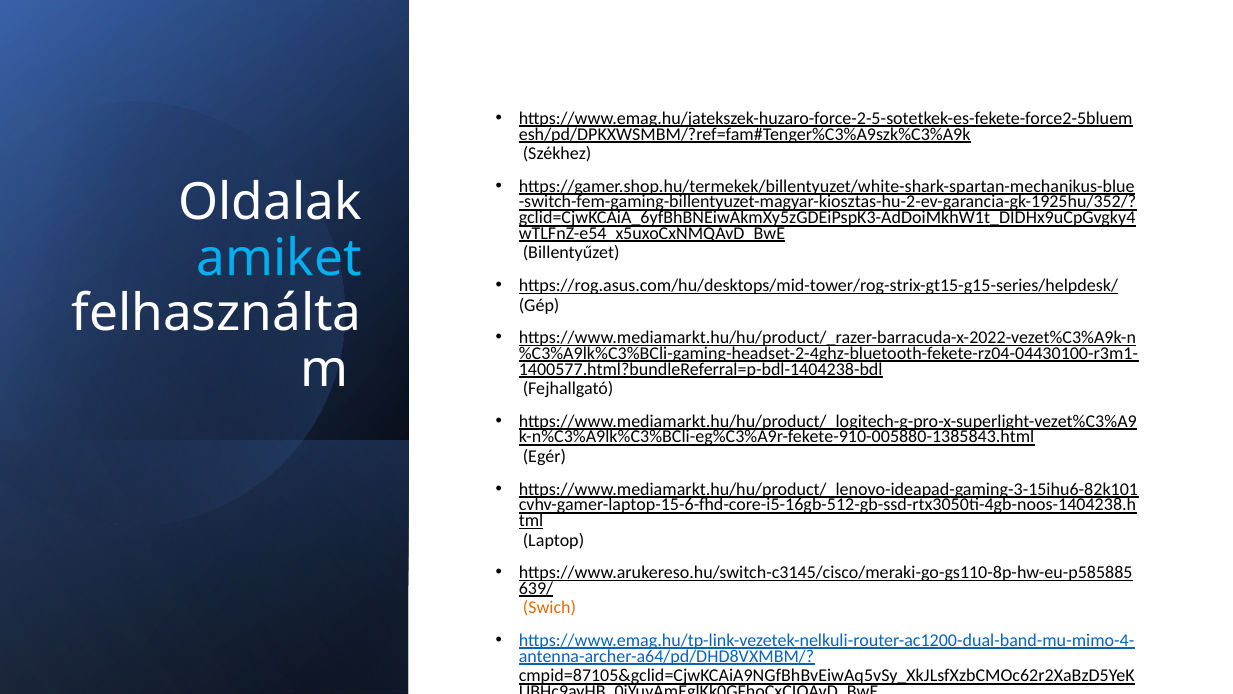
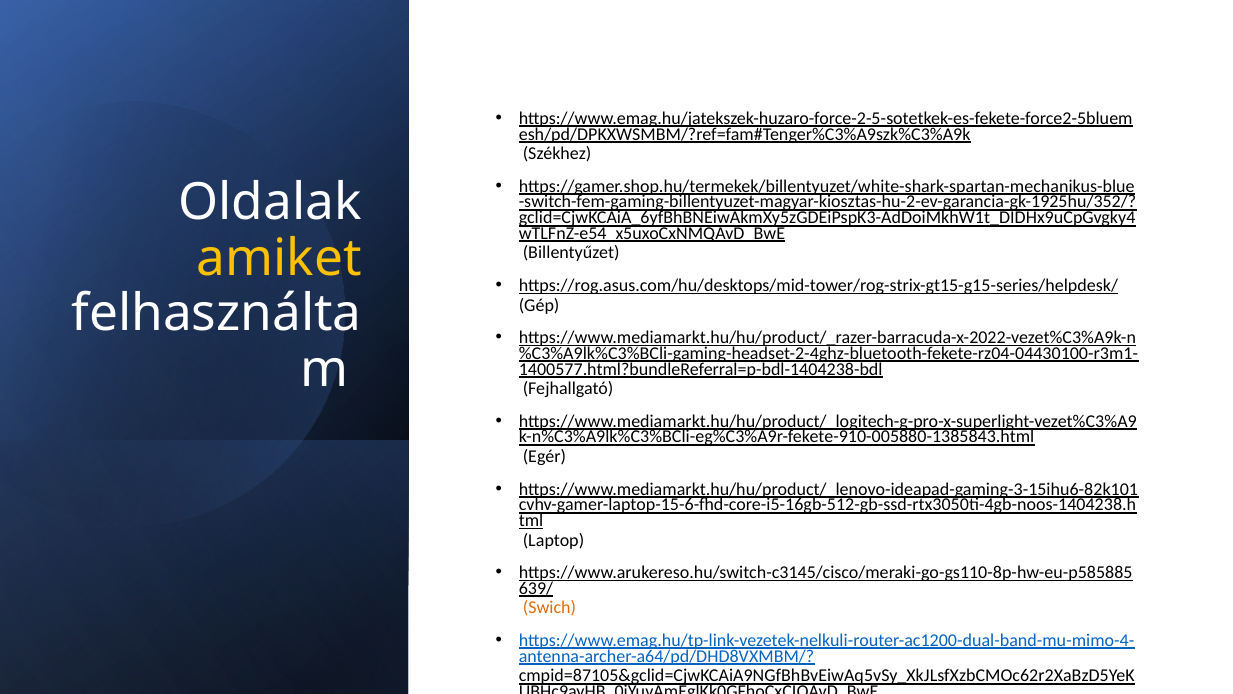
amiket colour: light blue -> yellow (279, 258)
